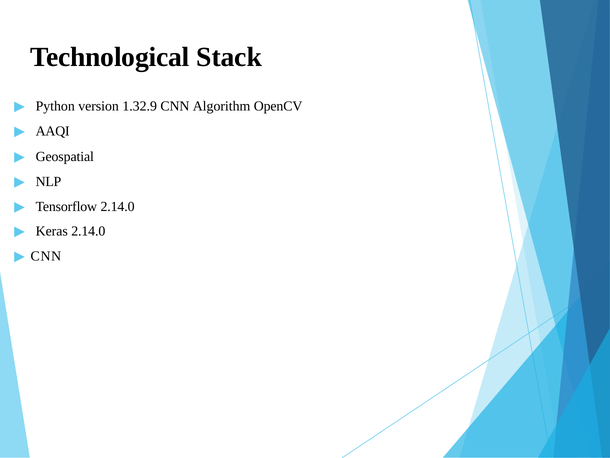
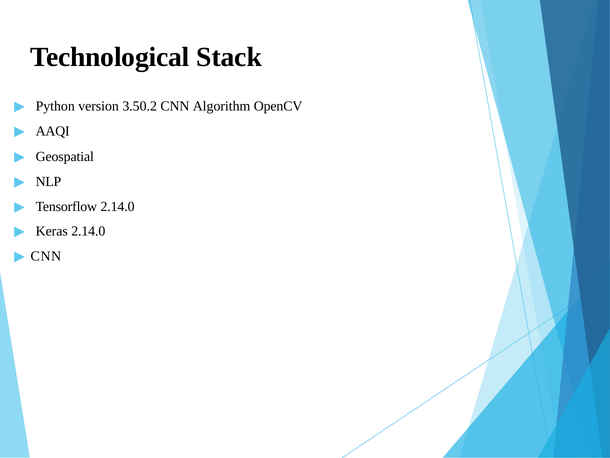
1.32.9: 1.32.9 -> 3.50.2 (140, 106)
